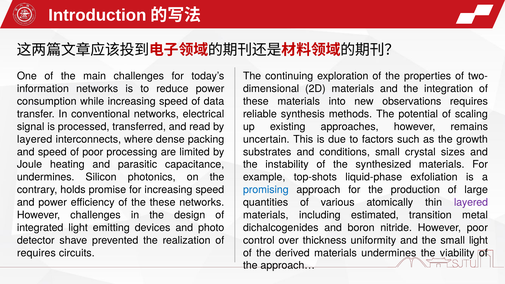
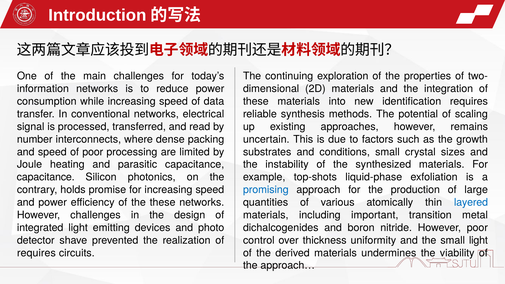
observations: observations -> identification (412, 101)
layered: layered -> number (35, 139)
undermines: undermines -> capacitance (46, 177)
layered colour: purple -> blue (471, 202)
estimated: estimated -> important (375, 215)
